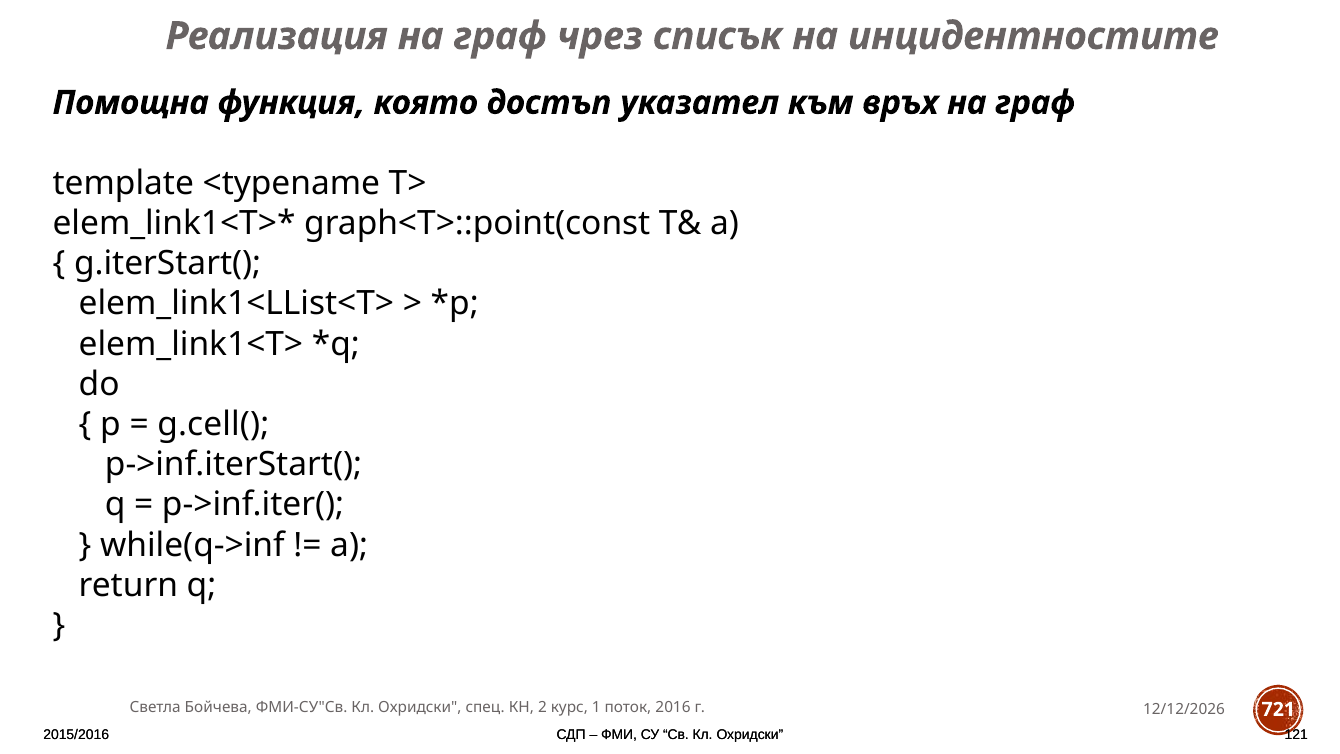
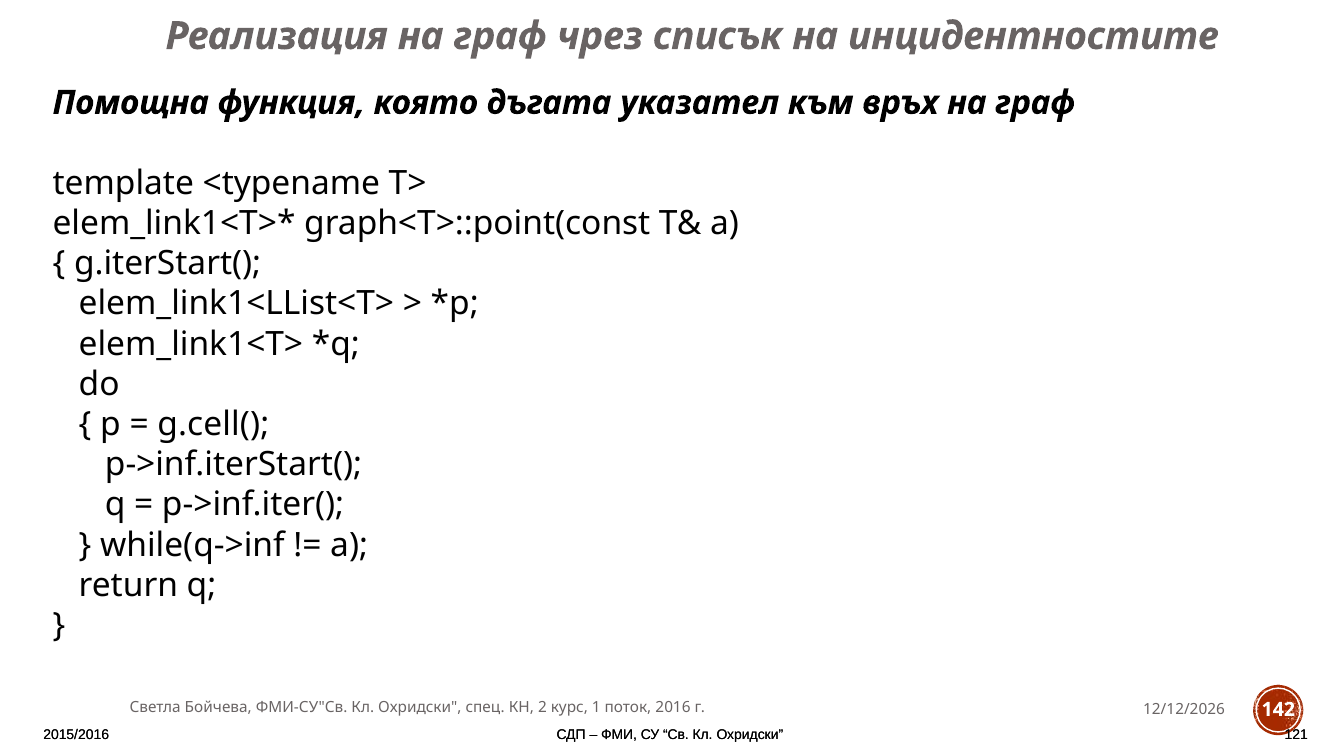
достъп: достъп -> дъгата (549, 103)
721: 721 -> 142 (1278, 709)
